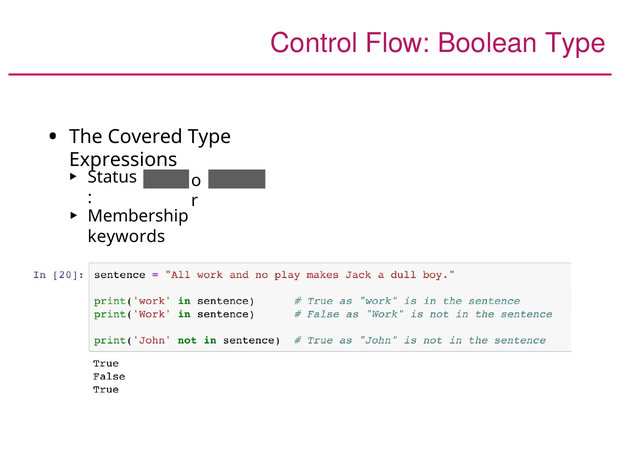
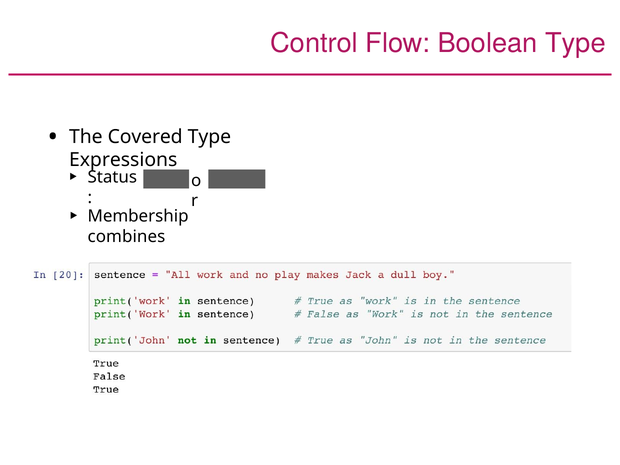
keywords: keywords -> combines (126, 237)
